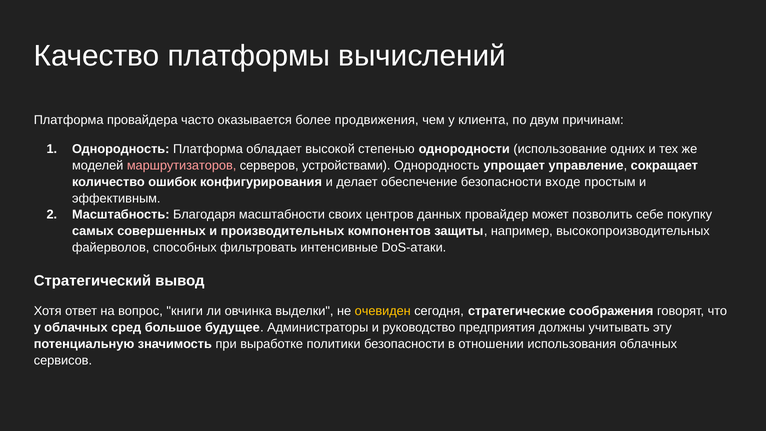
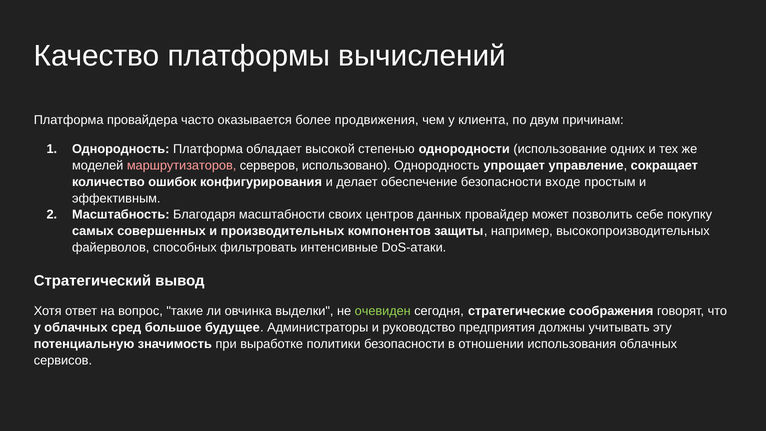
устройствами: устройствами -> использовано (346, 165)
книги: книги -> такие (185, 311)
очевиден colour: yellow -> light green (383, 311)
